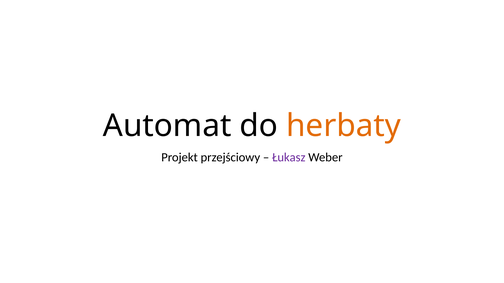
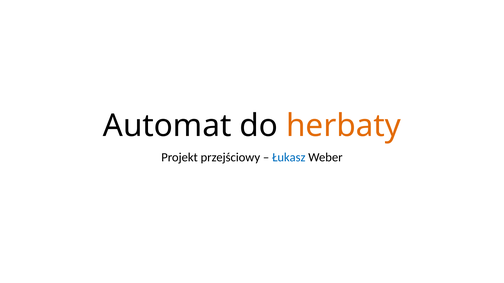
Łukasz colour: purple -> blue (289, 158)
